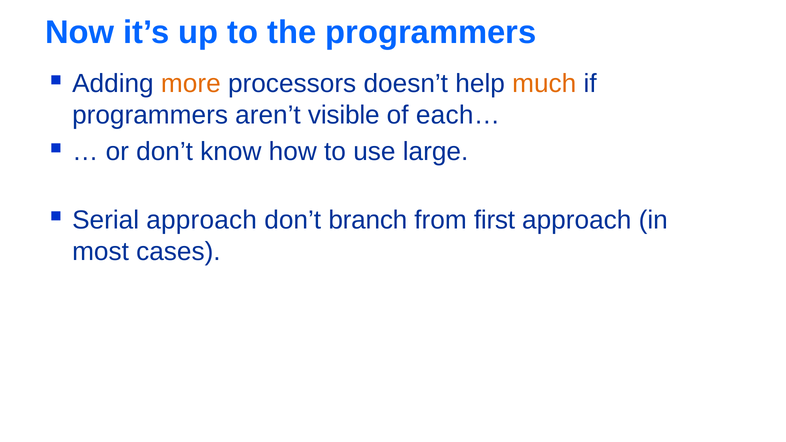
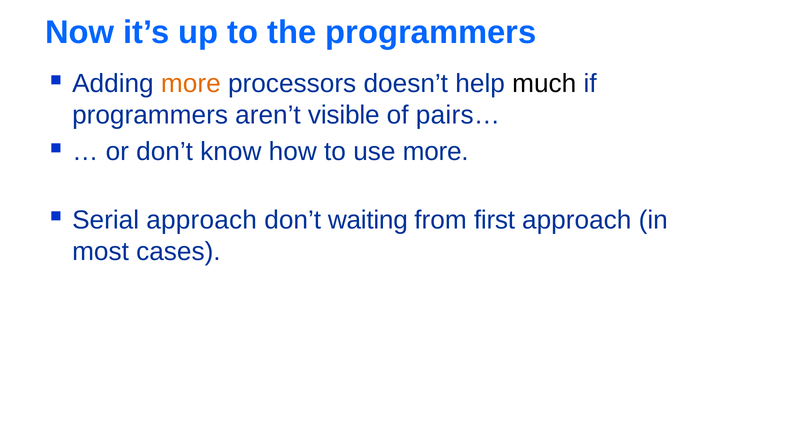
much colour: orange -> black (544, 84)
each…: each… -> pairs… (458, 115)
use large: large -> more (436, 152)
branch: branch -> waiting (368, 220)
